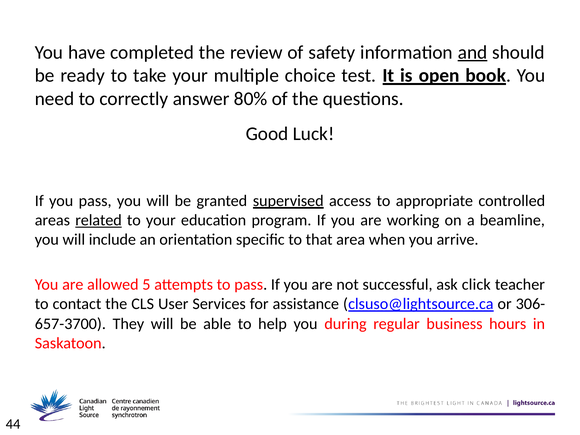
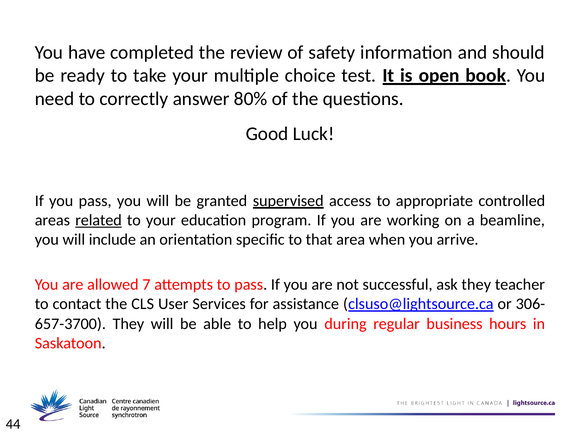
and underline: present -> none (473, 52)
5: 5 -> 7 (146, 285)
ask click: click -> they (476, 285)
